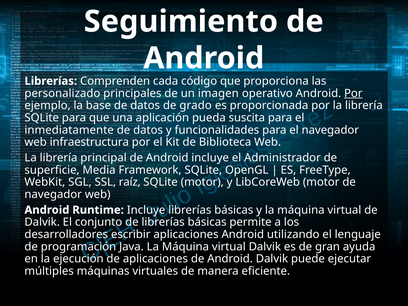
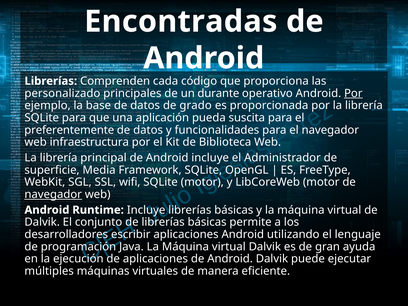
Seguimiento: Seguimiento -> Encontradas (181, 22)
imagen: imagen -> durante (218, 93)
inmediatamente: inmediatamente -> preferentemente (69, 130)
raíz: raíz -> wifi (130, 182)
navegador underline: none -> present (53, 194)
